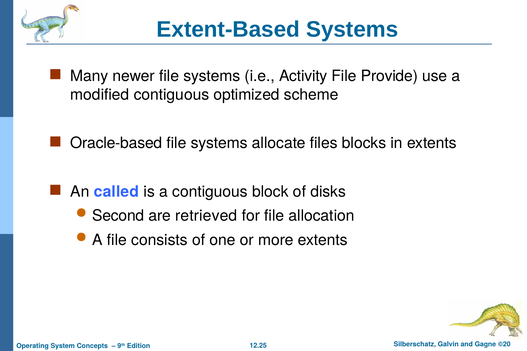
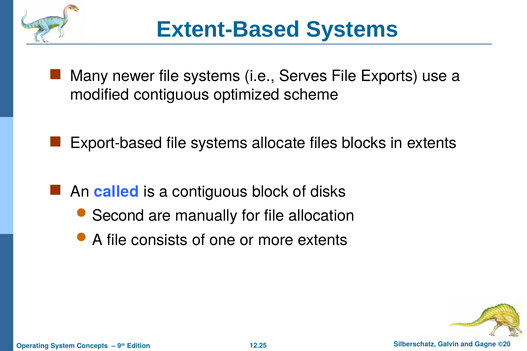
Activity: Activity -> Serves (303, 76)
Provide: Provide -> Exports (389, 76)
Oracle-based: Oracle-based -> Export-based (116, 143)
retrieved: retrieved -> manually (206, 216)
